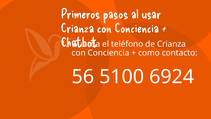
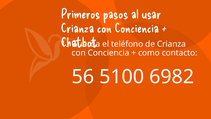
6924: 6924 -> 6982 (172, 77)
